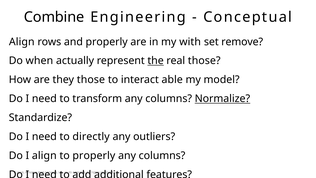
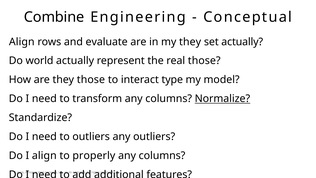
and properly: properly -> evaluate (107, 42)
my with: with -> they (190, 42)
set remove: remove -> actually (242, 42)
when: when -> world (39, 61)
the underline: present -> none (156, 61)
able: able -> type (172, 80)
to directly: directly -> outliers (91, 137)
